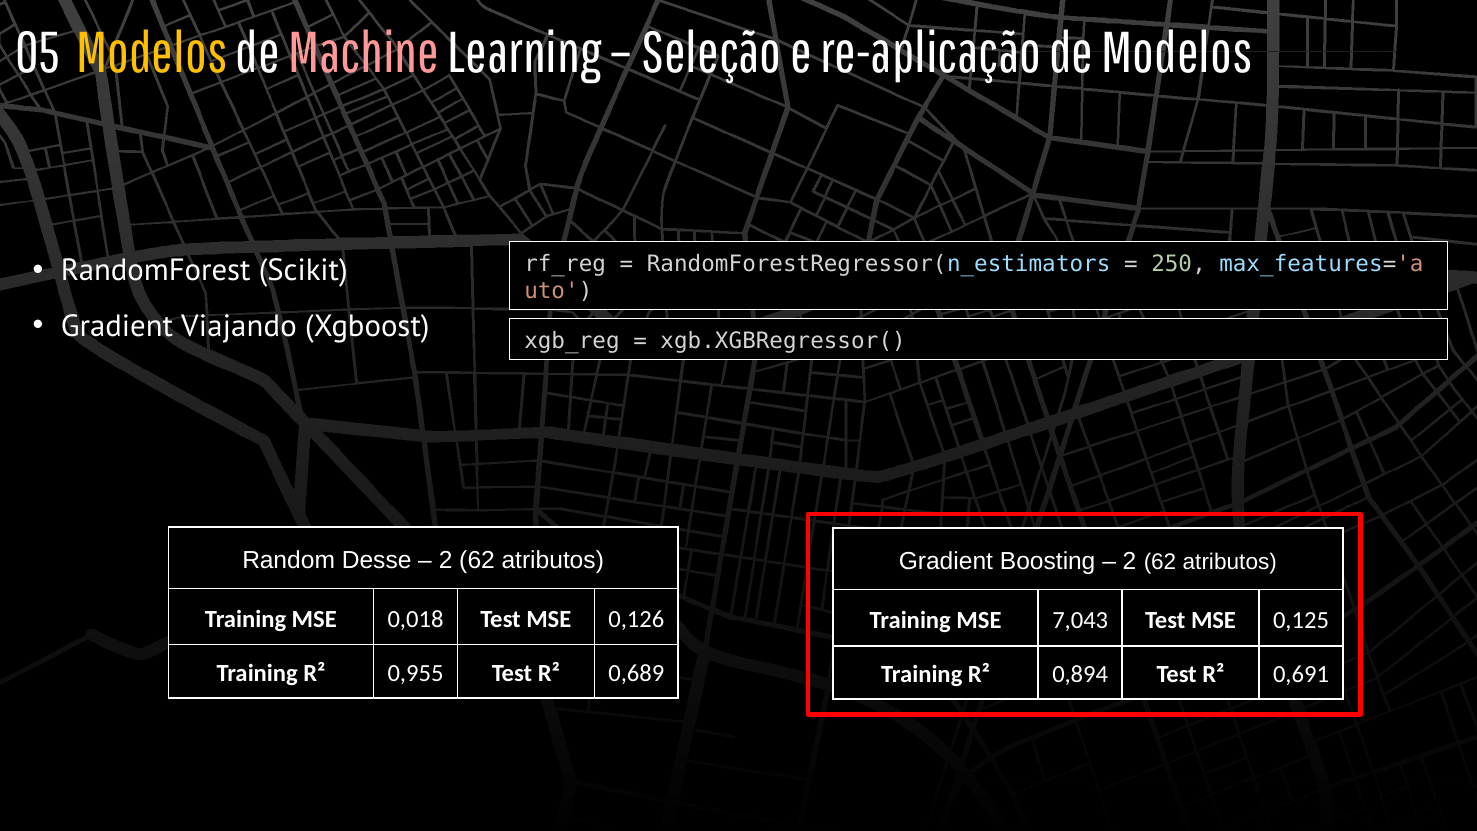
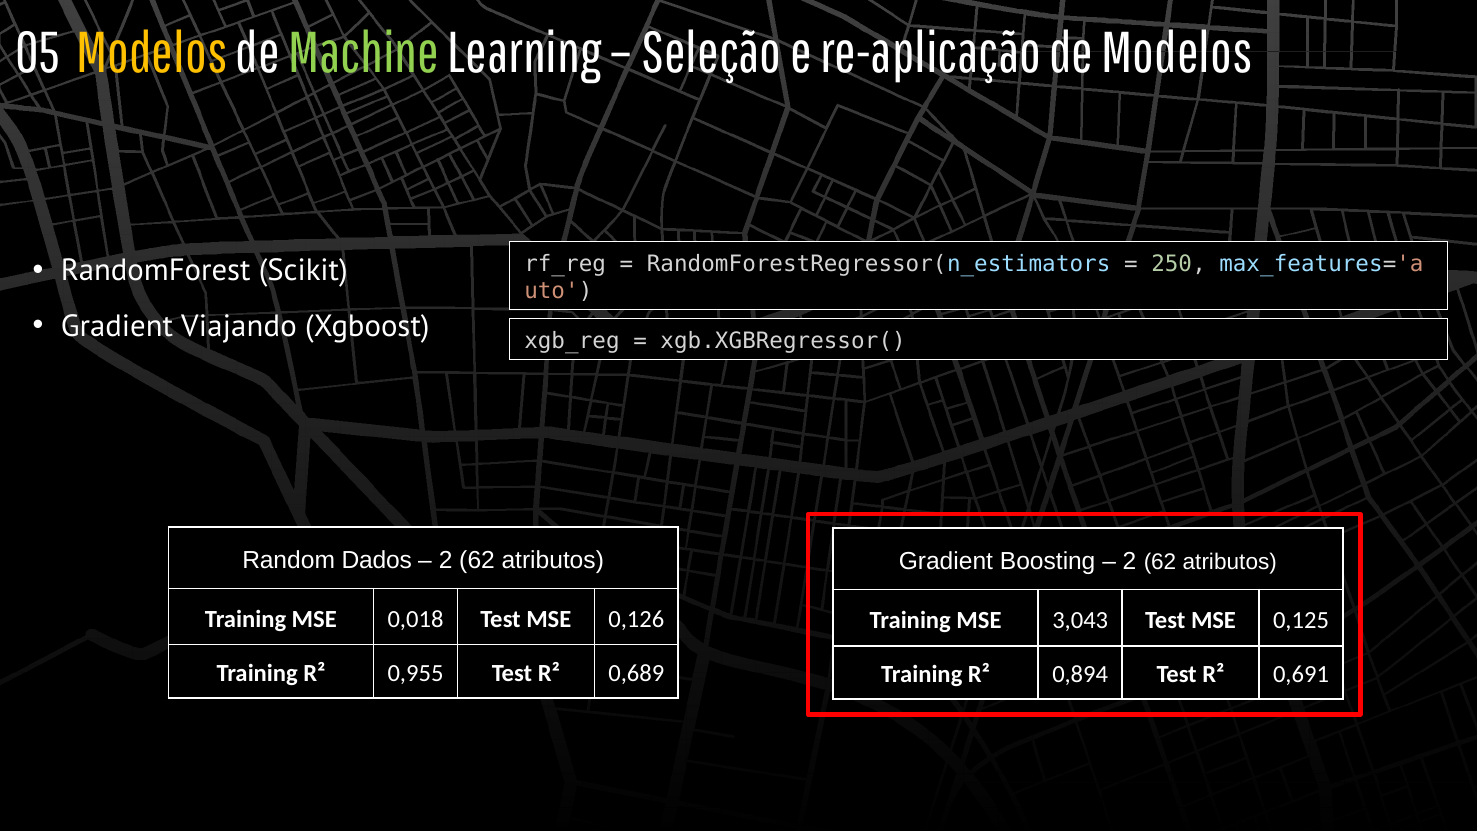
Machine colour: pink -> light green (364, 53)
Desse: Desse -> Dados (377, 560)
7,043: 7,043 -> 3,043 (1080, 620)
